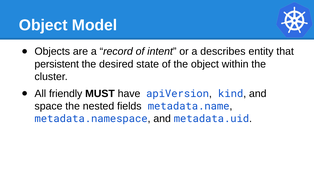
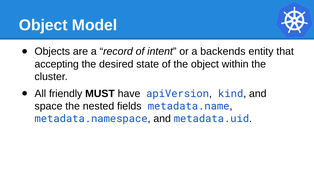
describes: describes -> backends (223, 51)
persistent: persistent -> accepting (57, 64)
